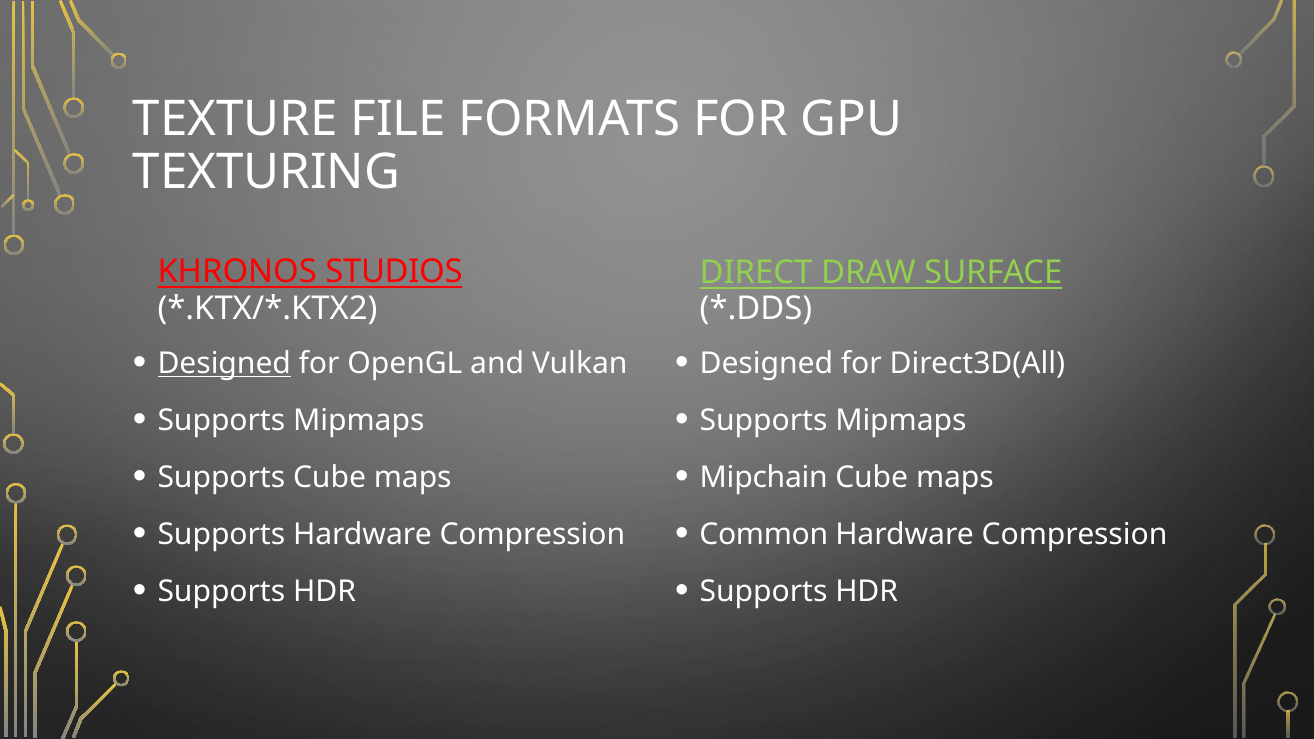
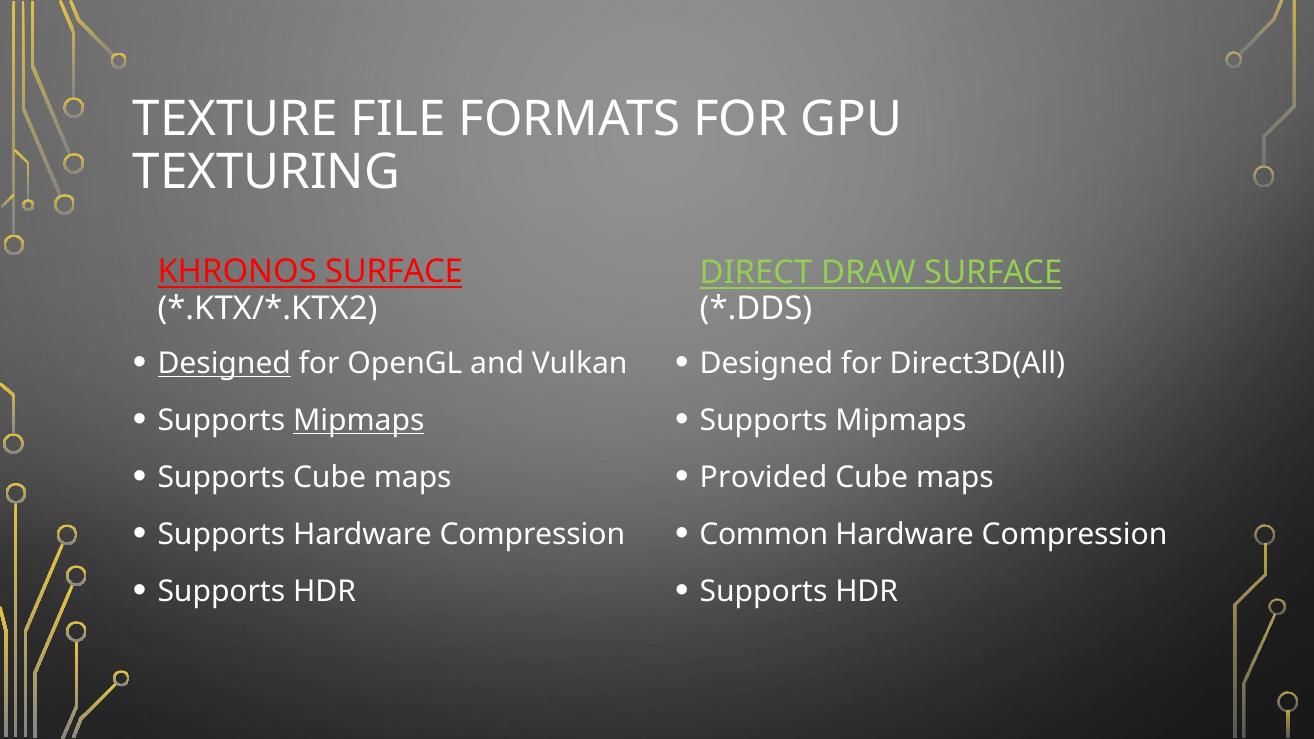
KHRONOS STUDIOS: STUDIOS -> SURFACE (394, 272)
Mipmaps underline: none -> present (359, 421)
Mipchain: Mipchain -> Provided (763, 478)
